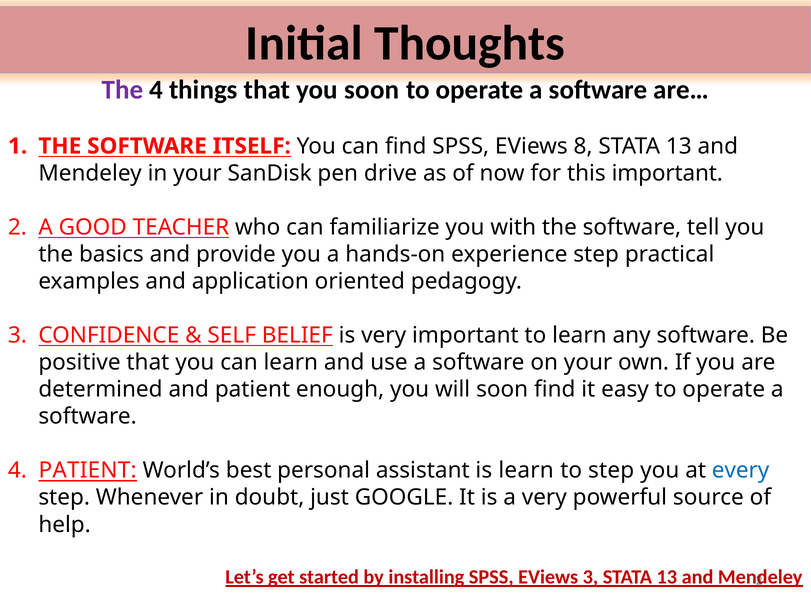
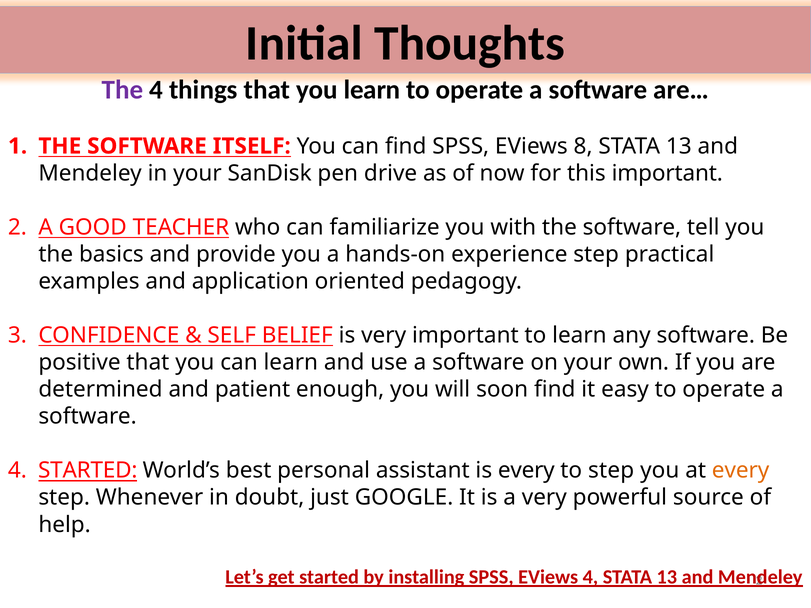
you soon: soon -> learn (372, 90)
4 PATIENT: PATIENT -> STARTED (88, 471)
is learn: learn -> every (526, 471)
every colour: blue -> orange (741, 471)
EViews 3: 3 -> 4 (590, 577)
